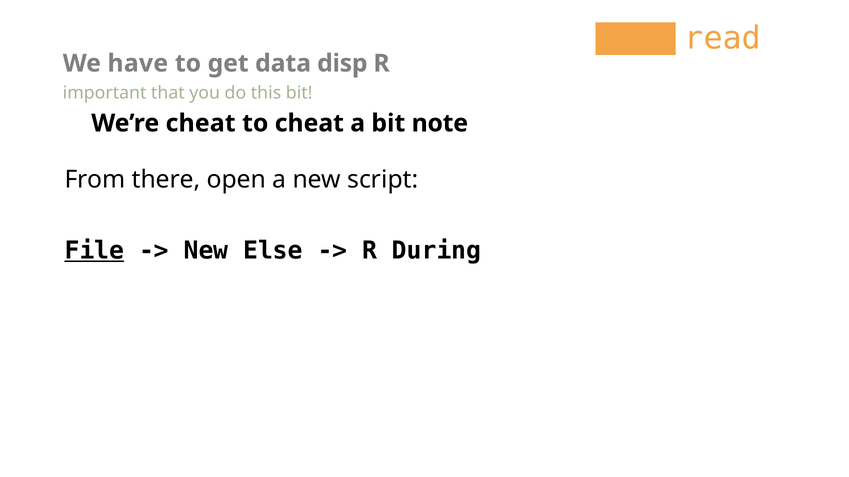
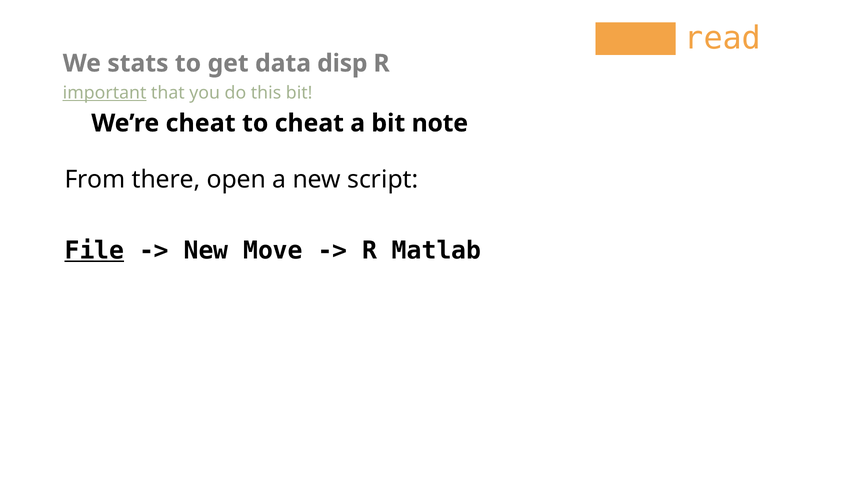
have: have -> stats (138, 63)
important underline: none -> present (105, 93)
Else: Else -> Move (273, 251)
During: During -> Matlab (437, 251)
